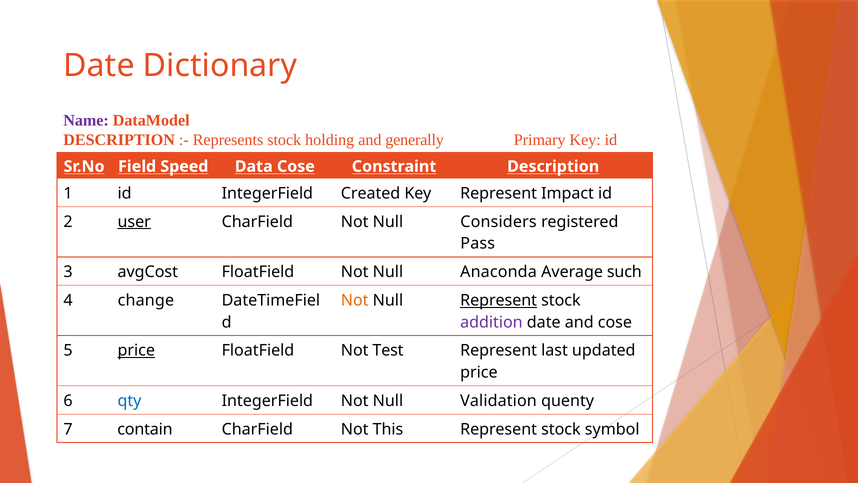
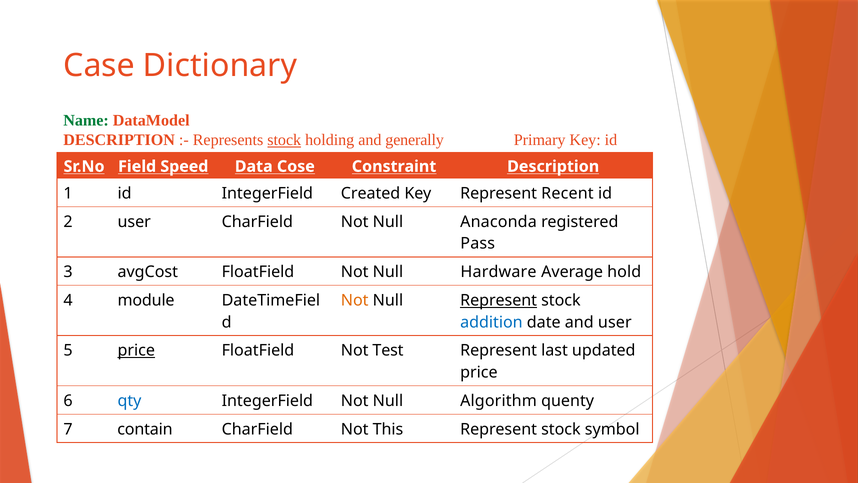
Date: Date -> Case (99, 65)
Name colour: purple -> green (86, 120)
stock underline: none -> present (284, 140)
Impact: Impact -> Recent (567, 193)
user underline: present -> none (134, 222)
Considers: Considers -> Anaconda (498, 222)
Anaconda: Anaconda -> Hardware (498, 272)
such: such -> hold (624, 272)
change: change -> module (146, 300)
addition colour: purple -> blue (491, 322)
and cose: cose -> user (615, 322)
Validation: Validation -> Algorithm (499, 401)
